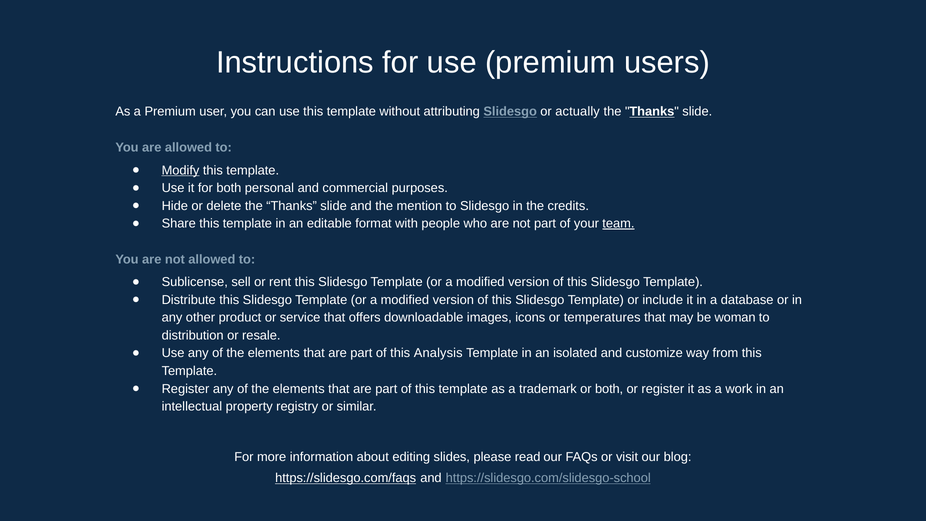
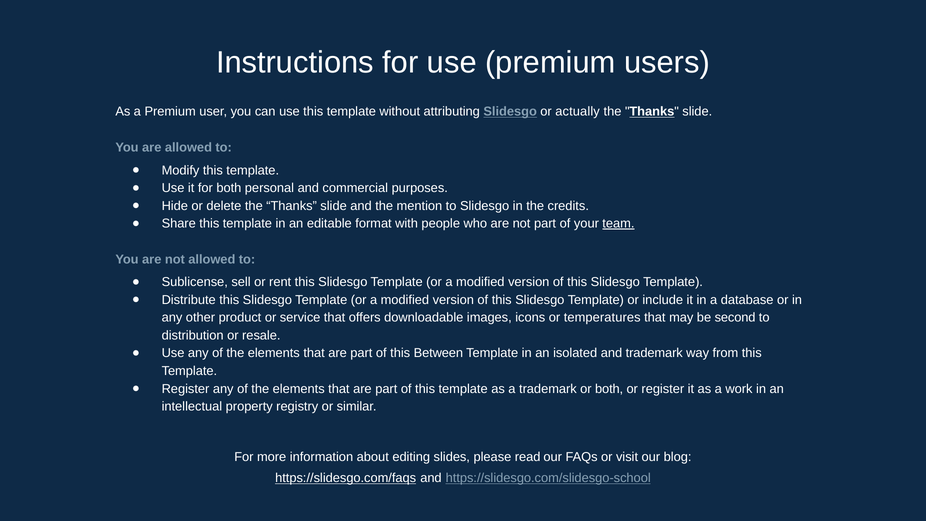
Modify underline: present -> none (181, 170)
woman: woman -> second (735, 318)
Analysis: Analysis -> Between (438, 353)
and customize: customize -> trademark (654, 353)
